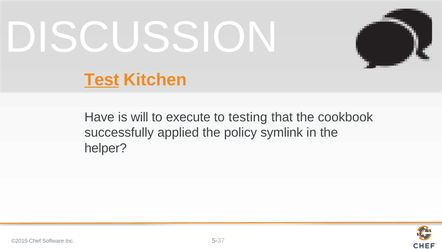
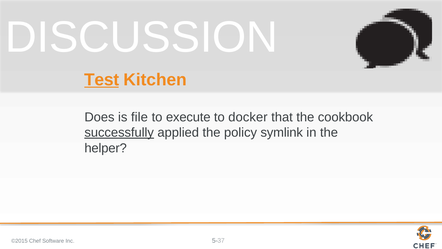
Have: Have -> Does (99, 117)
will: will -> file (139, 117)
testing: testing -> docker (248, 117)
successfully underline: none -> present (119, 132)
